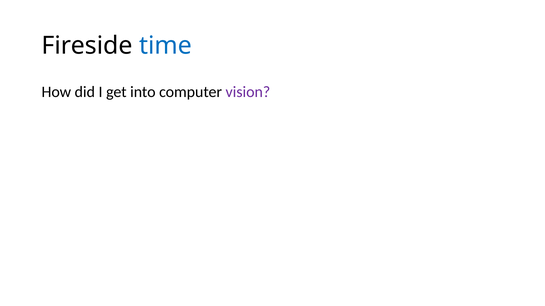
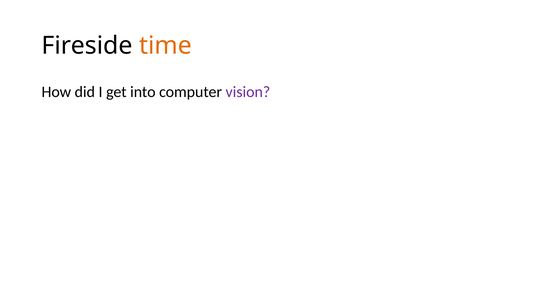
time colour: blue -> orange (166, 46)
